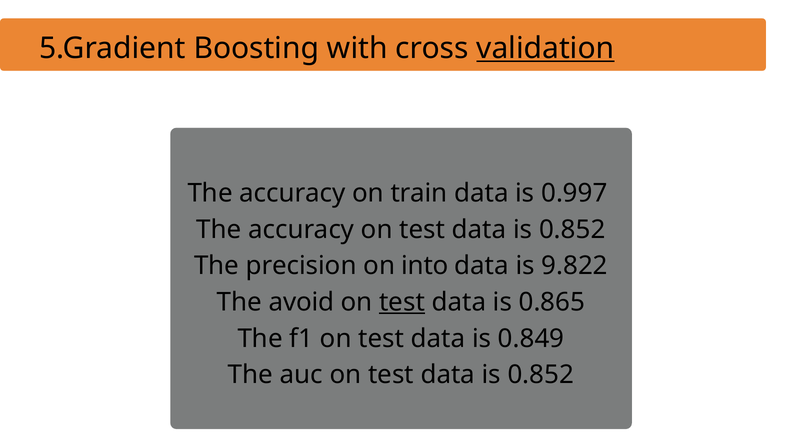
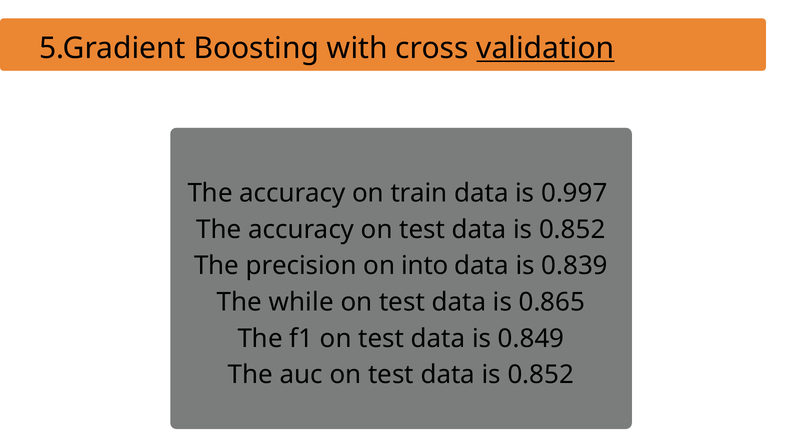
9.822: 9.822 -> 0.839 (575, 266)
avoid: avoid -> while (301, 302)
test underline: present -> none (402, 302)
